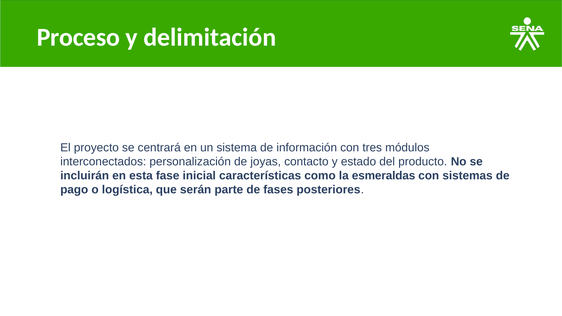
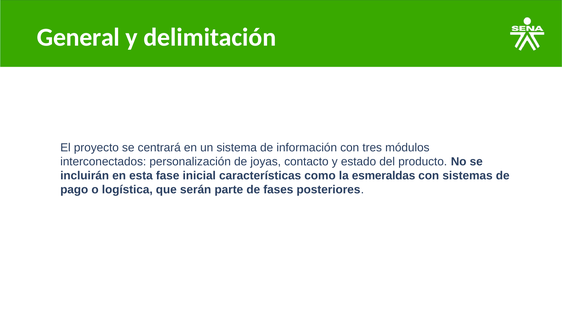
Proceso: Proceso -> General (78, 37)
